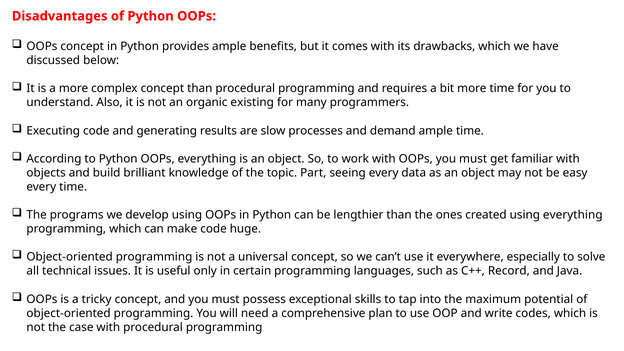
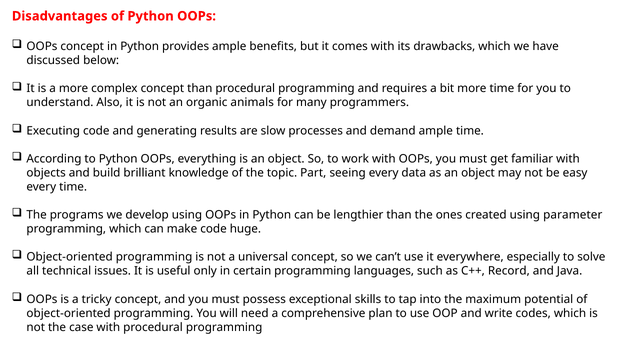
existing: existing -> animals (252, 103)
using everything: everything -> parameter (573, 215)
